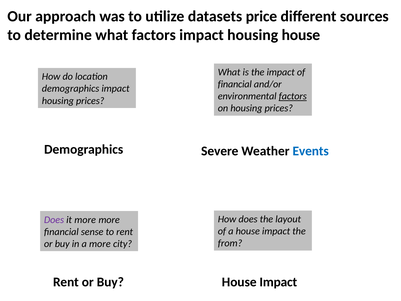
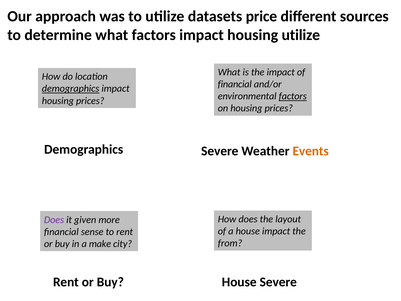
housing house: house -> utilize (301, 35)
demographics underline: none -> present (71, 89)
Events colour: blue -> orange (311, 151)
it more: more -> given (85, 220)
a more: more -> make (100, 244)
Impact: Impact -> Severe (278, 282)
